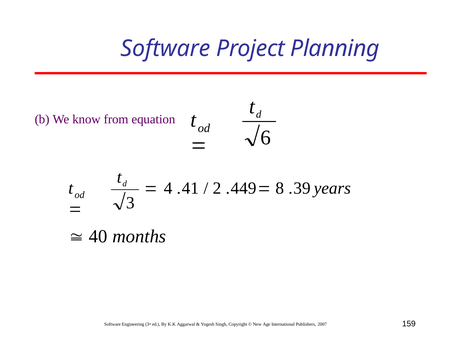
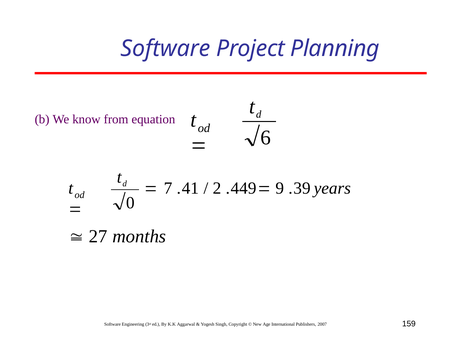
4: 4 -> 7 (168, 188)
8: 8 -> 9 (280, 188)
3: 3 -> 0 (130, 203)
40: 40 -> 27 (98, 236)
